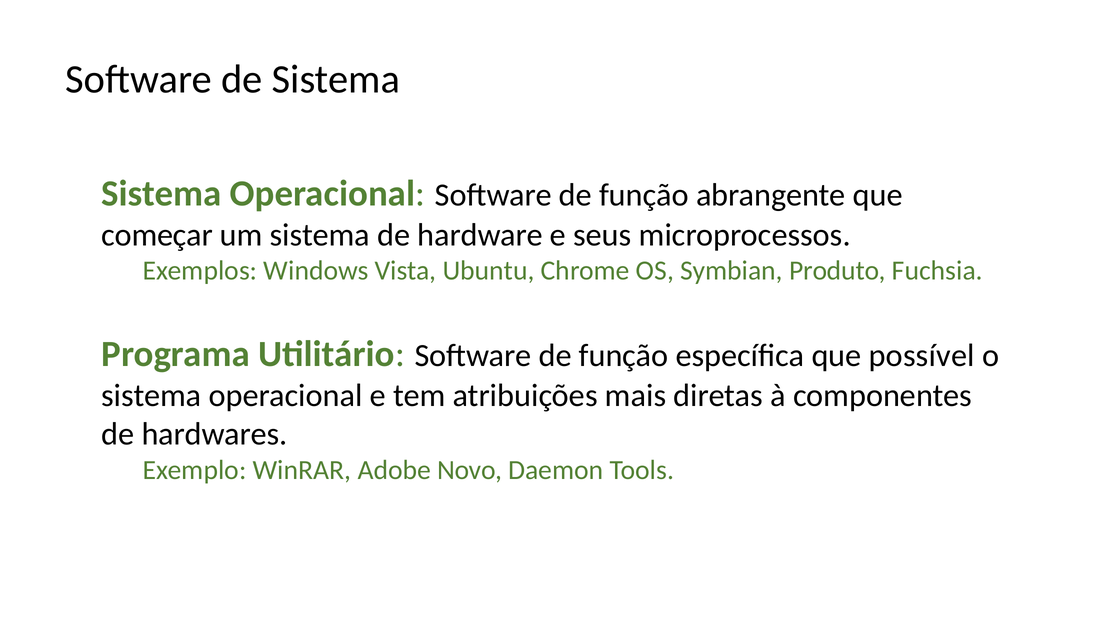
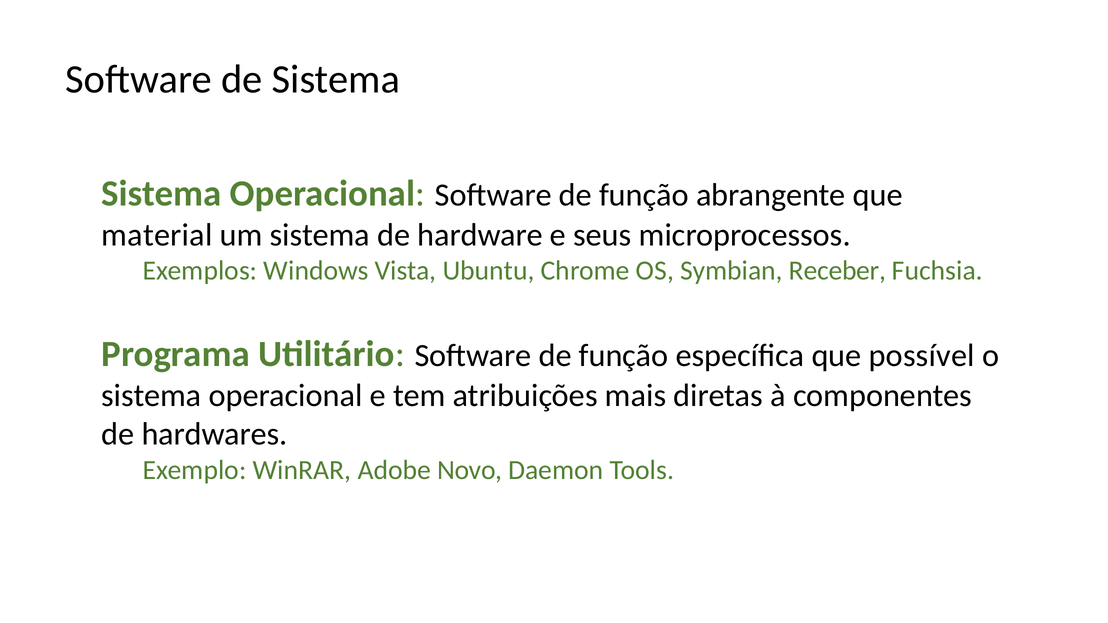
começar: começar -> material (157, 235)
Produto: Produto -> Receber (838, 271)
